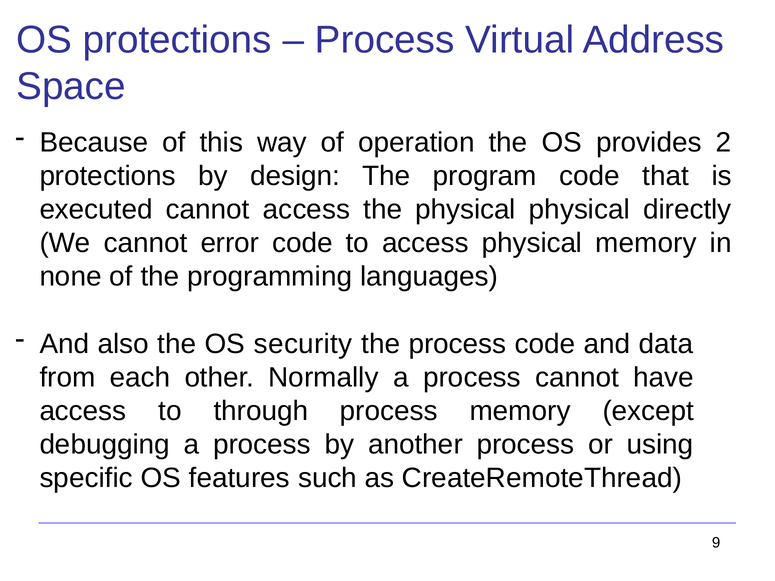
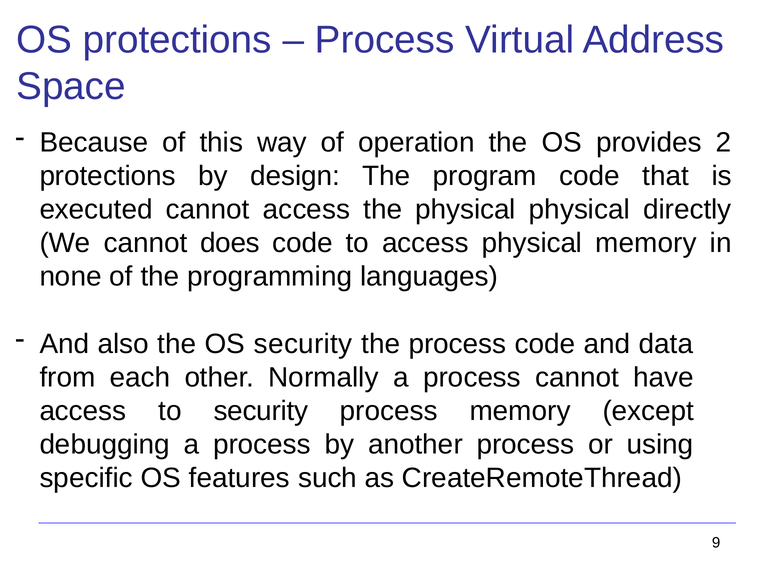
error: error -> does (230, 243)
to through: through -> security (261, 411)
